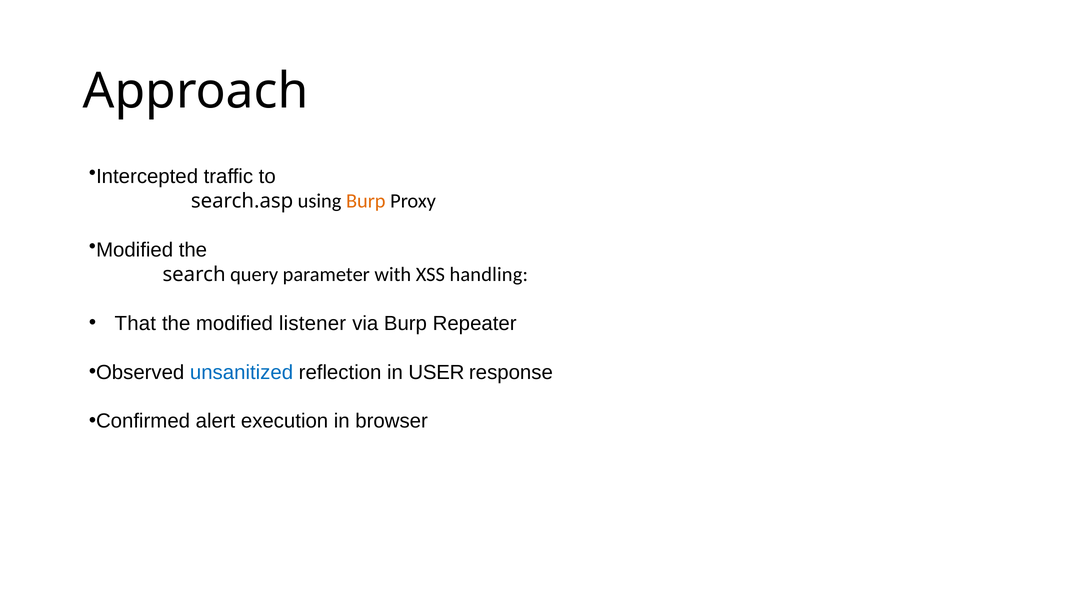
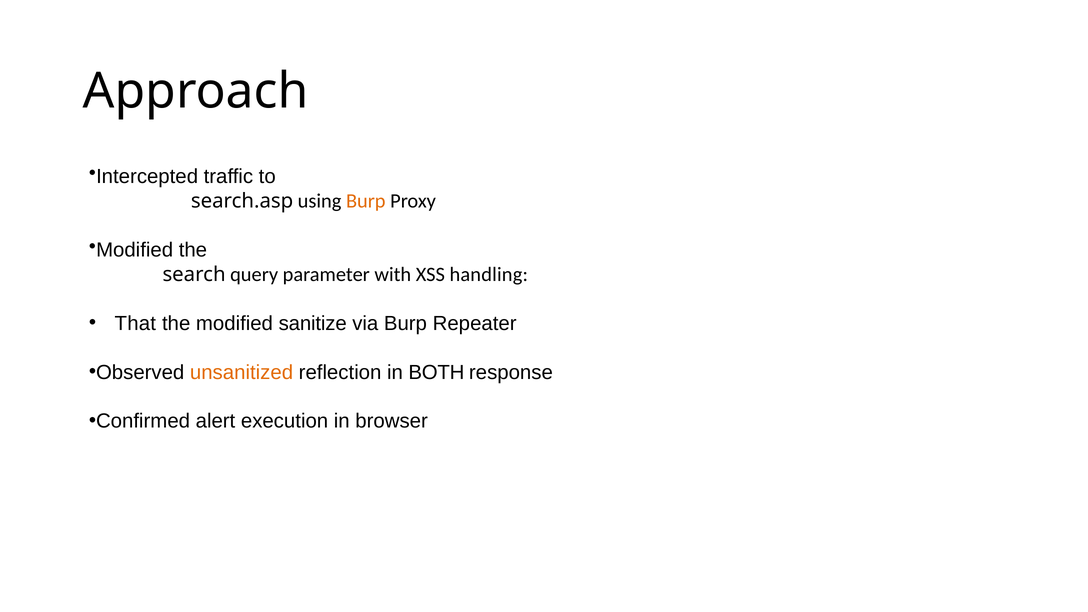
listener: listener -> sanitize (313, 323)
unsanitized colour: blue -> orange (242, 372)
USER: USER -> BOTH (436, 372)
